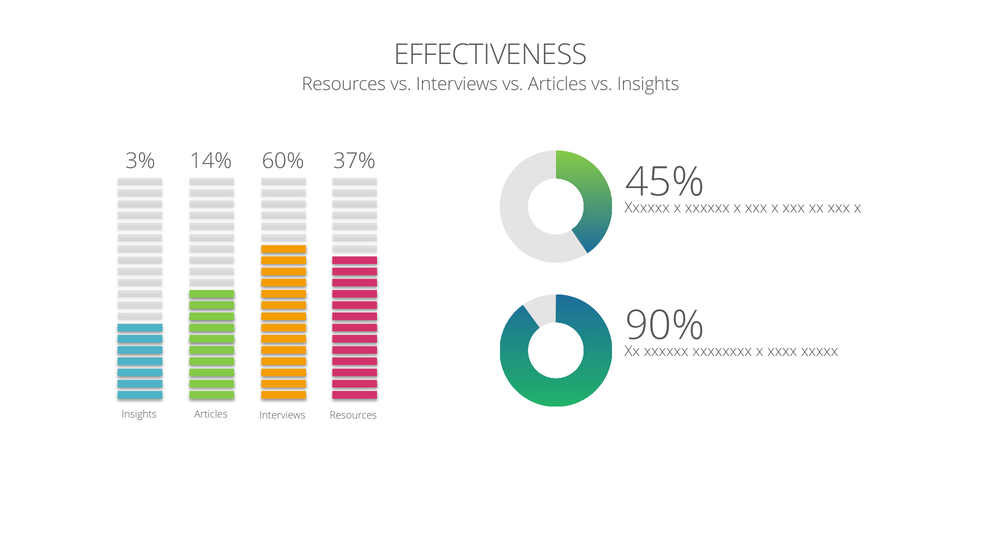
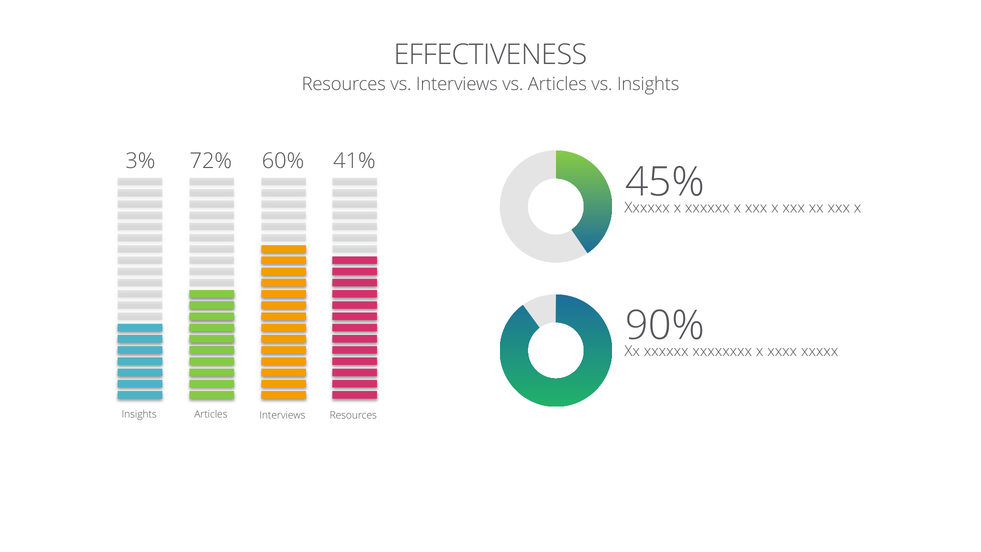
14%: 14% -> 72% (211, 161)
37%: 37% -> 41% (354, 161)
